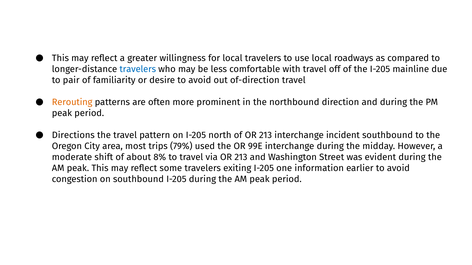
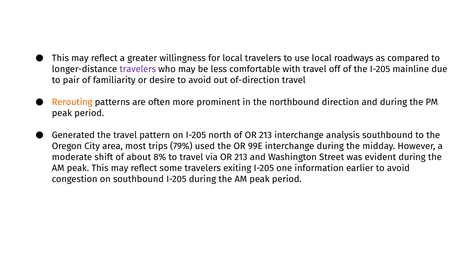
travelers colour: blue -> purple (138, 69)
Directions: Directions -> Generated (73, 135)
incident: incident -> analysis (343, 135)
